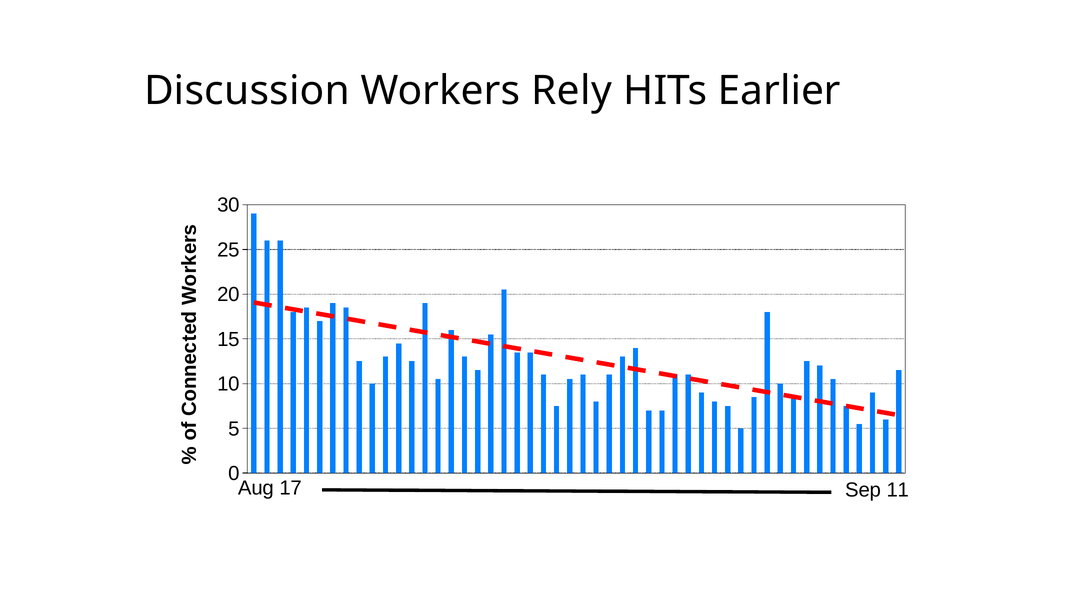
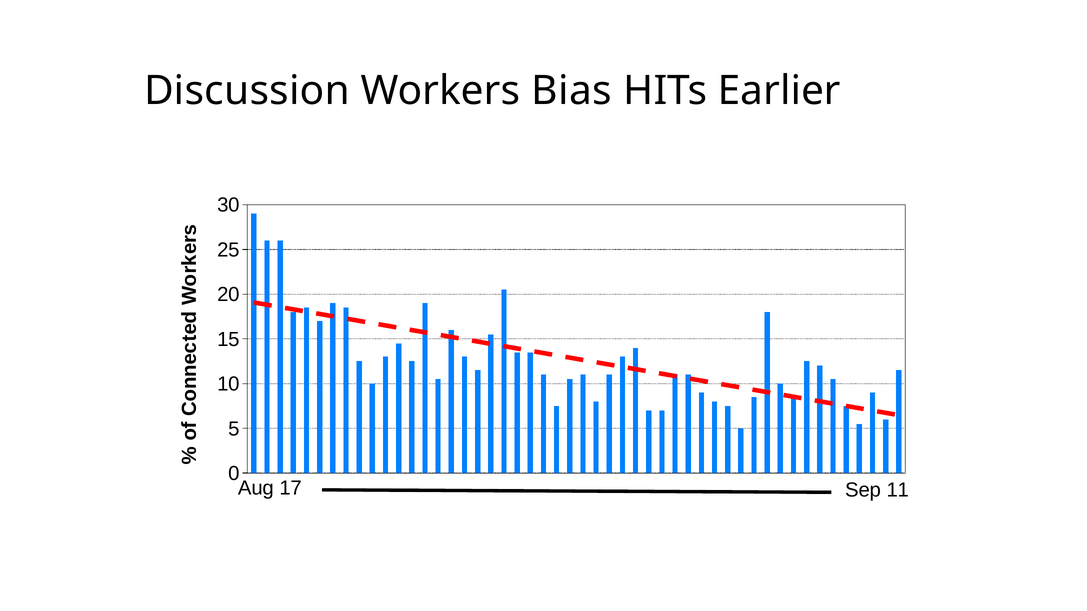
Rely: Rely -> Bias (572, 91)
